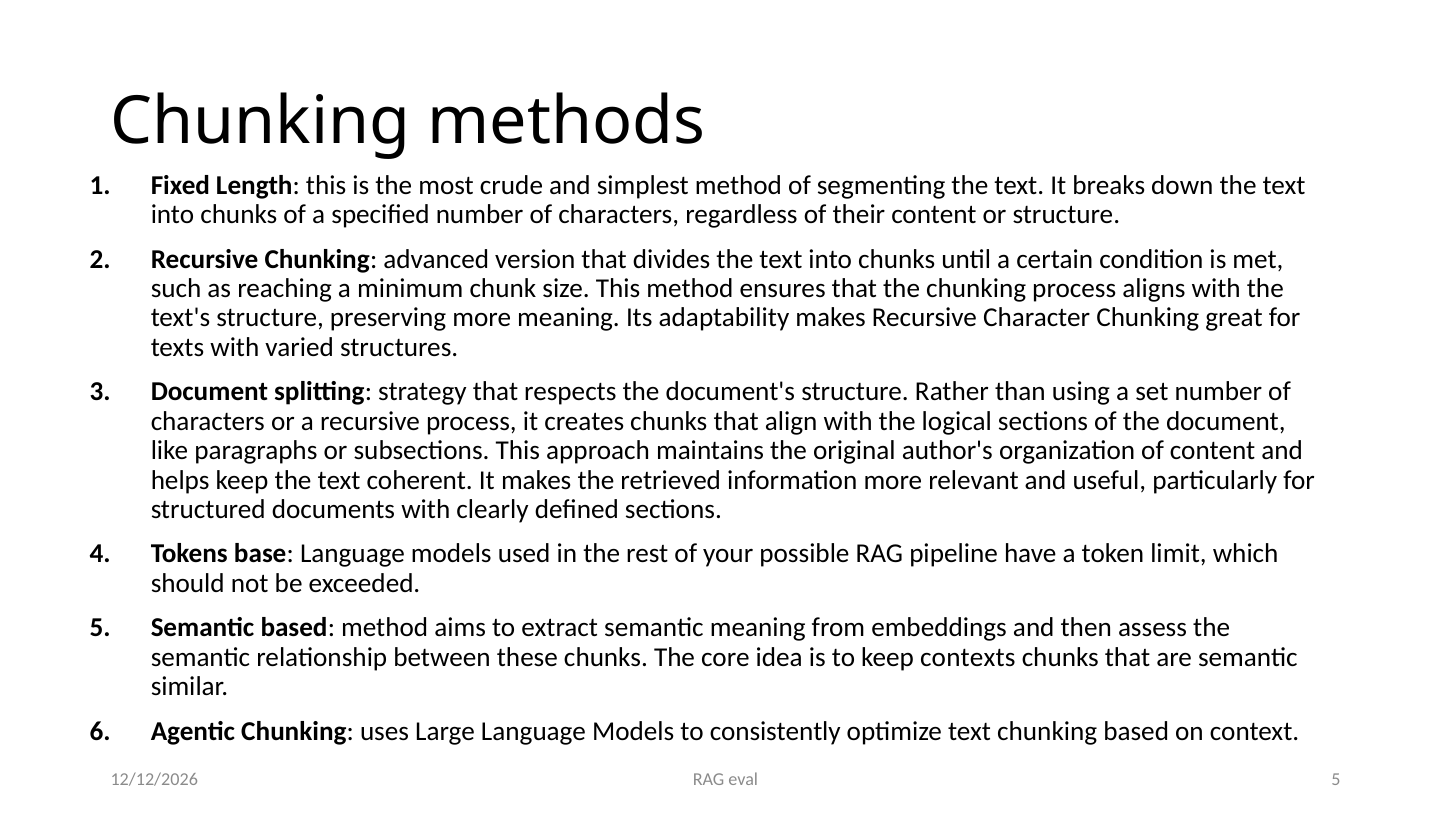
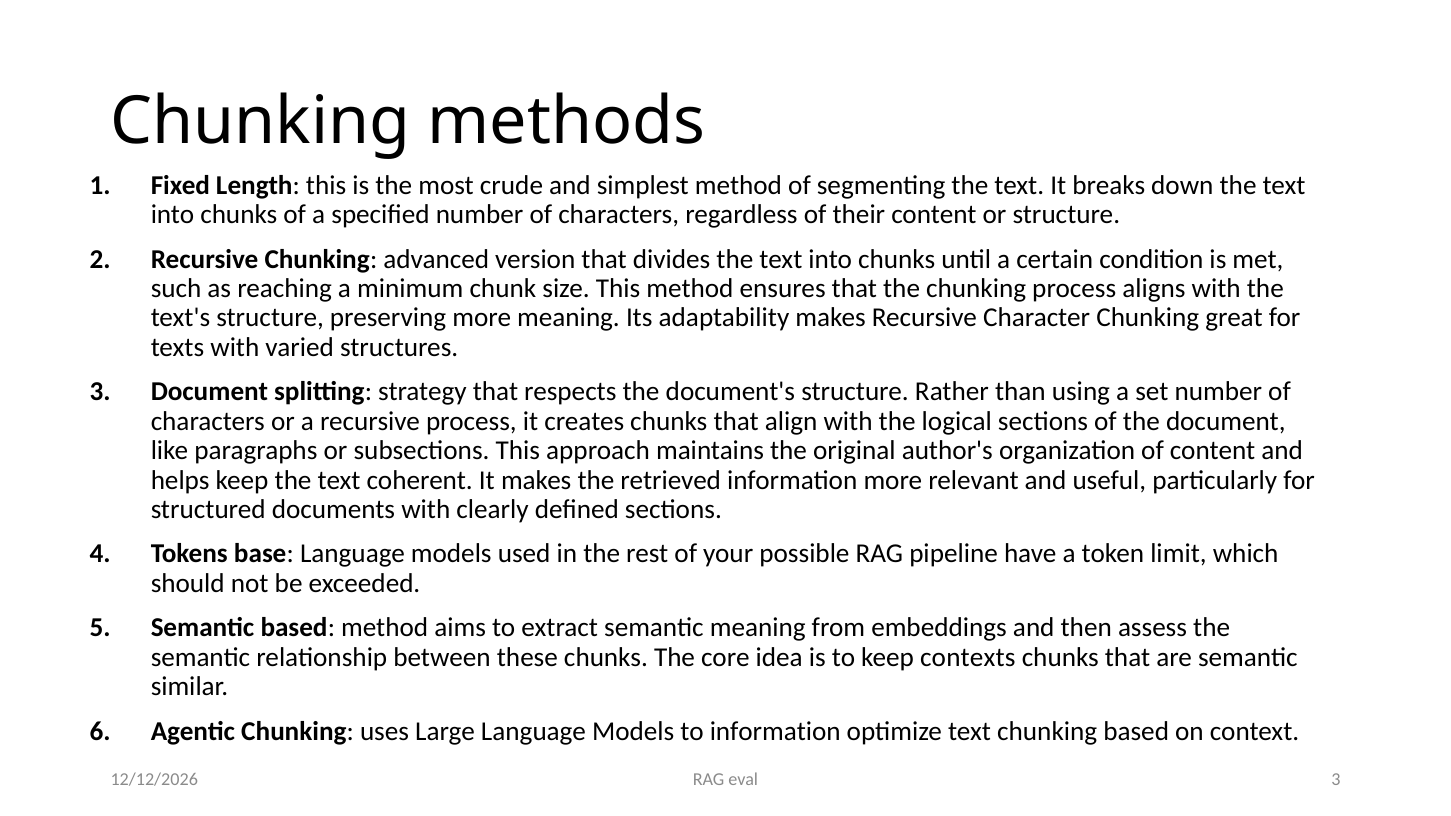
to consistently: consistently -> information (775, 731)
eval 5: 5 -> 3 (1336, 779)
